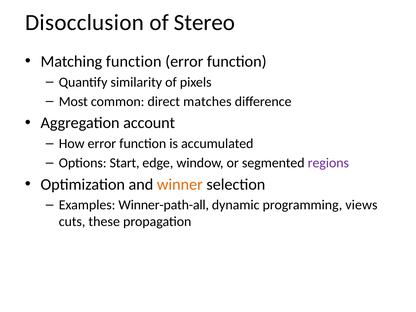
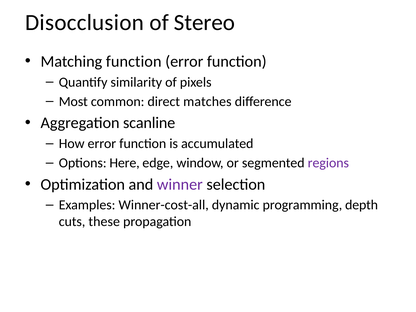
account: account -> scanline (149, 123)
Start: Start -> Here (125, 163)
winner colour: orange -> purple (180, 184)
Winner-path-all: Winner-path-all -> Winner-cost-all (164, 205)
views: views -> depth (362, 205)
